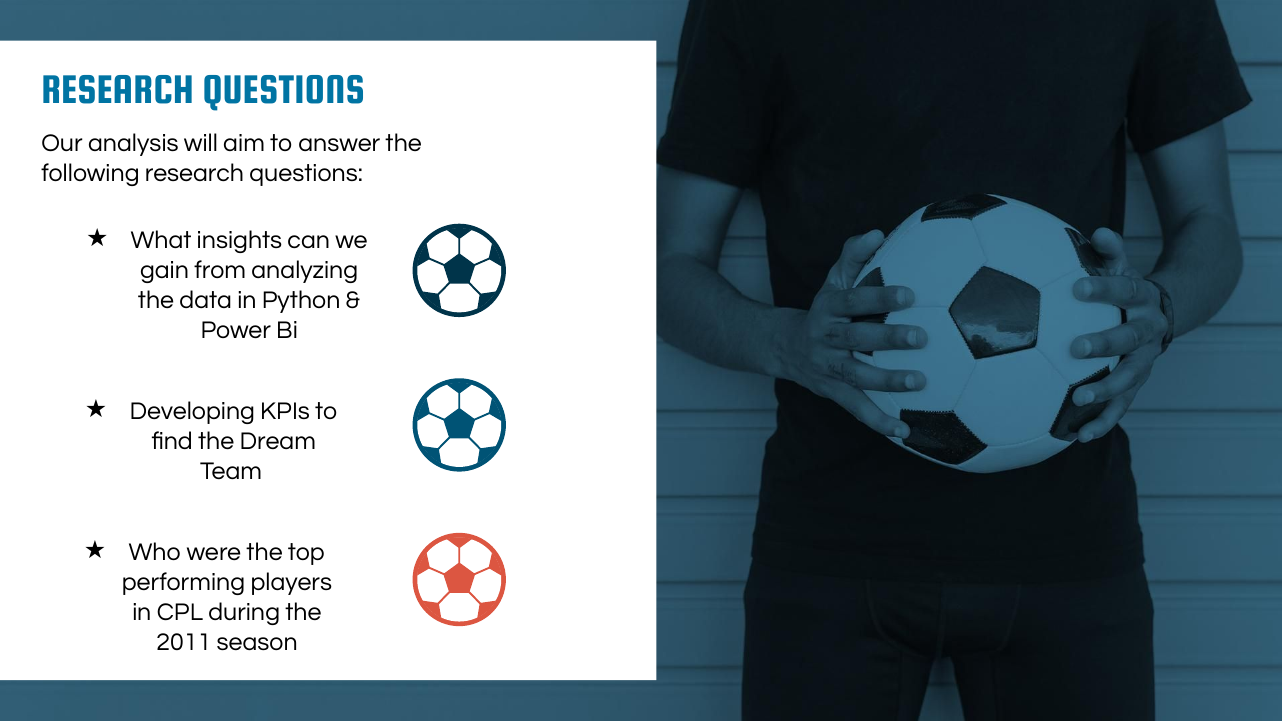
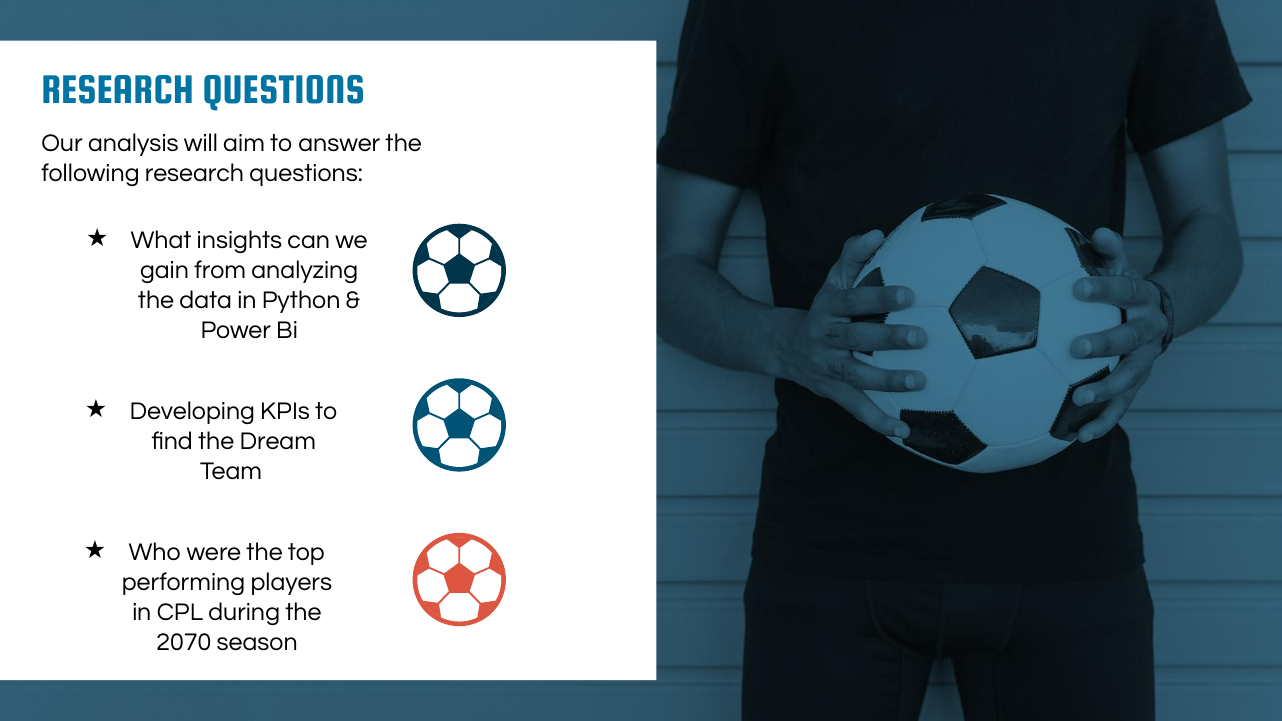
2011: 2011 -> 2070 (184, 642)
